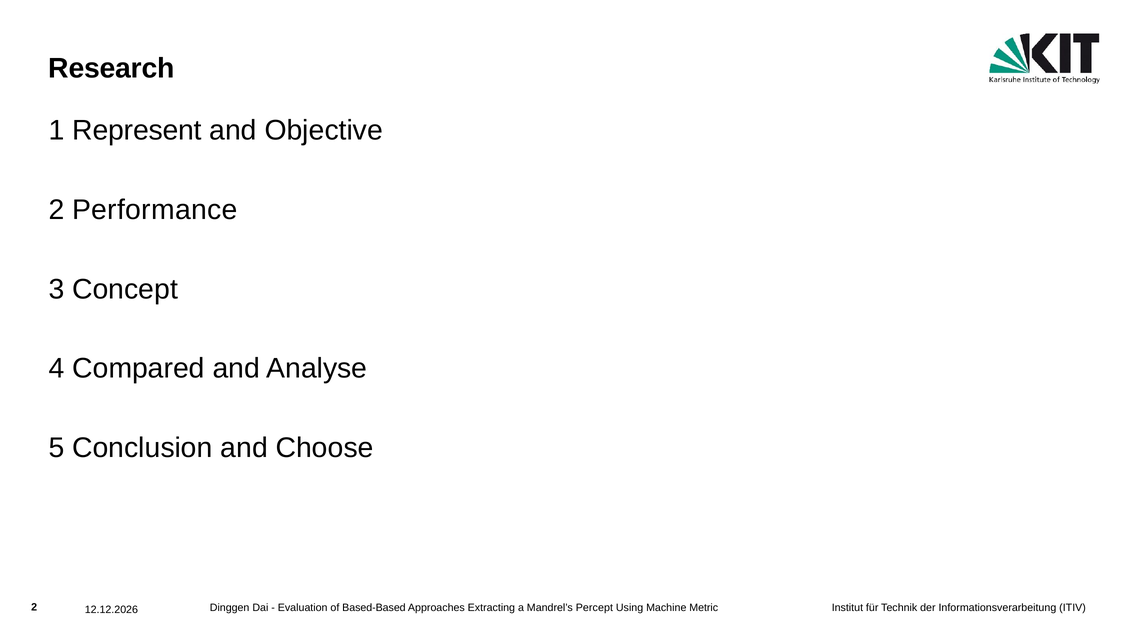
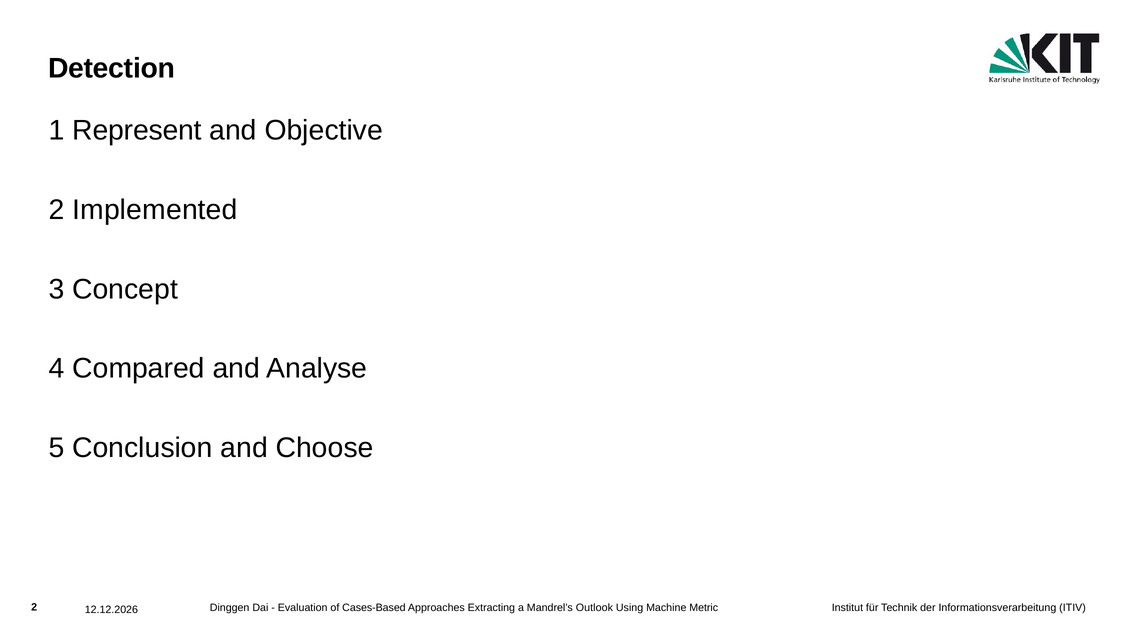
Research: Research -> Detection (112, 68)
Performance: Performance -> Implemented (155, 210)
Based-Based: Based-Based -> Cases-Based (374, 608)
Percept: Percept -> Outlook (594, 608)
